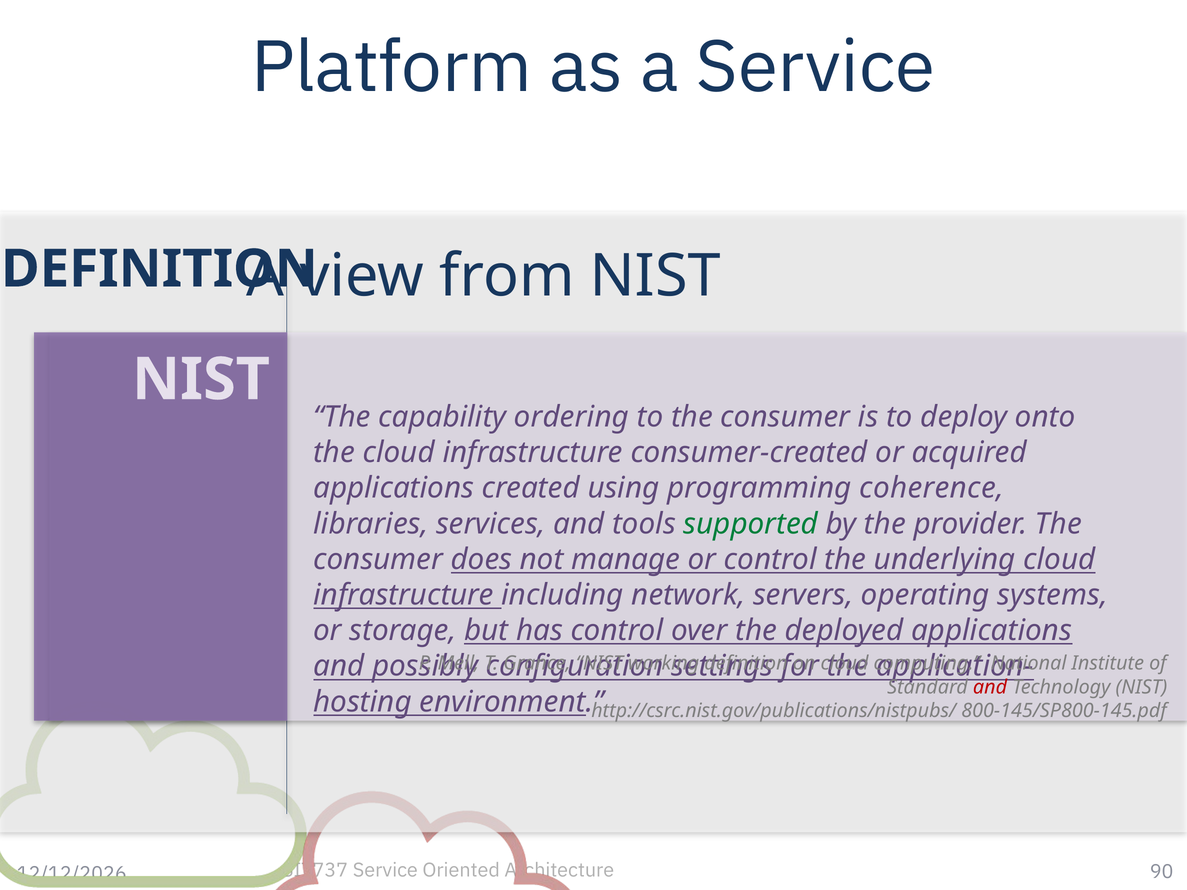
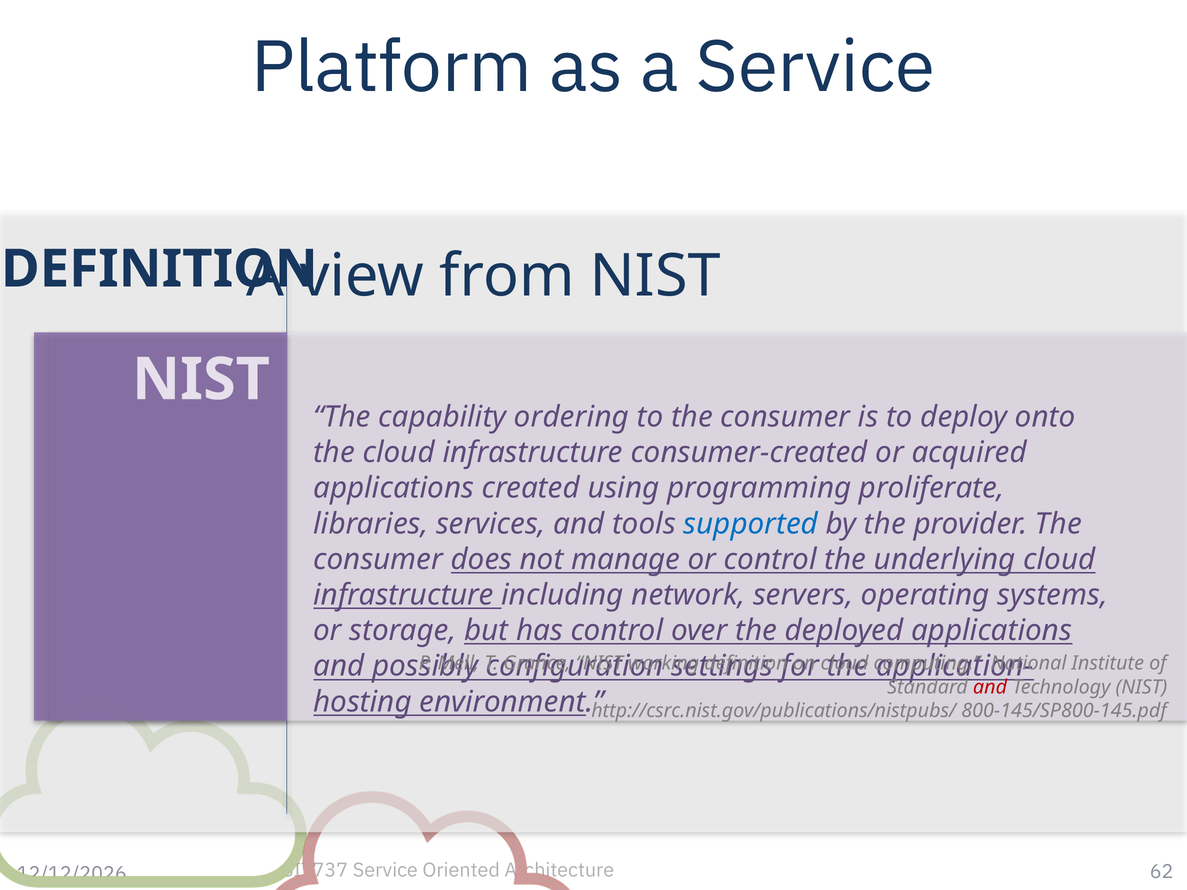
coherence: coherence -> proliferate (932, 488)
supported colour: green -> blue (751, 524)
90: 90 -> 62 (1162, 872)
